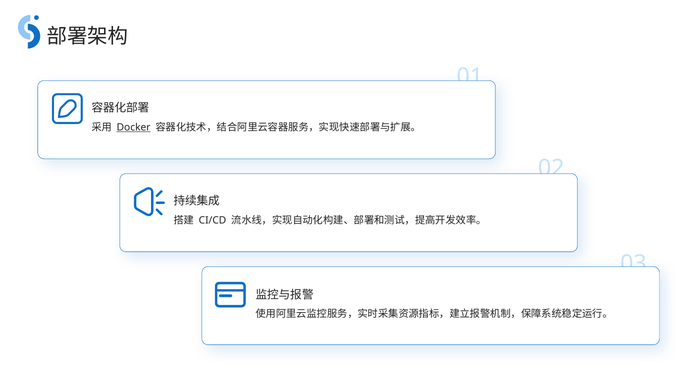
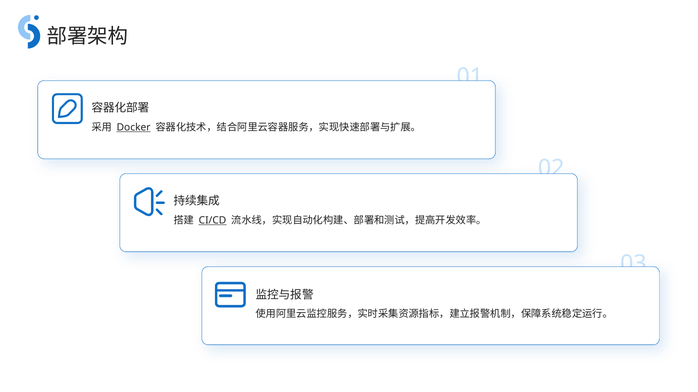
CI/CD underline: none -> present (213, 221)
